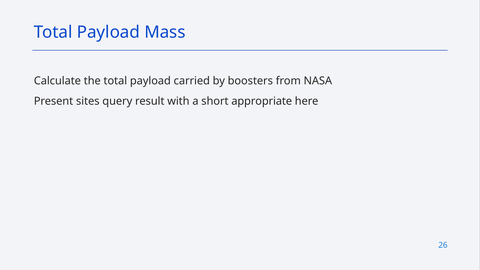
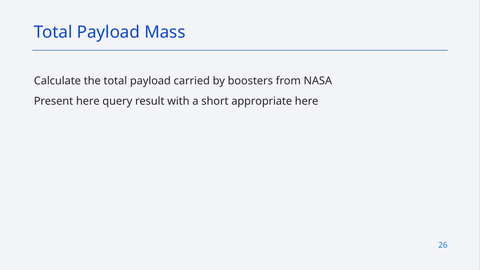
Present sites: sites -> here (88, 101)
